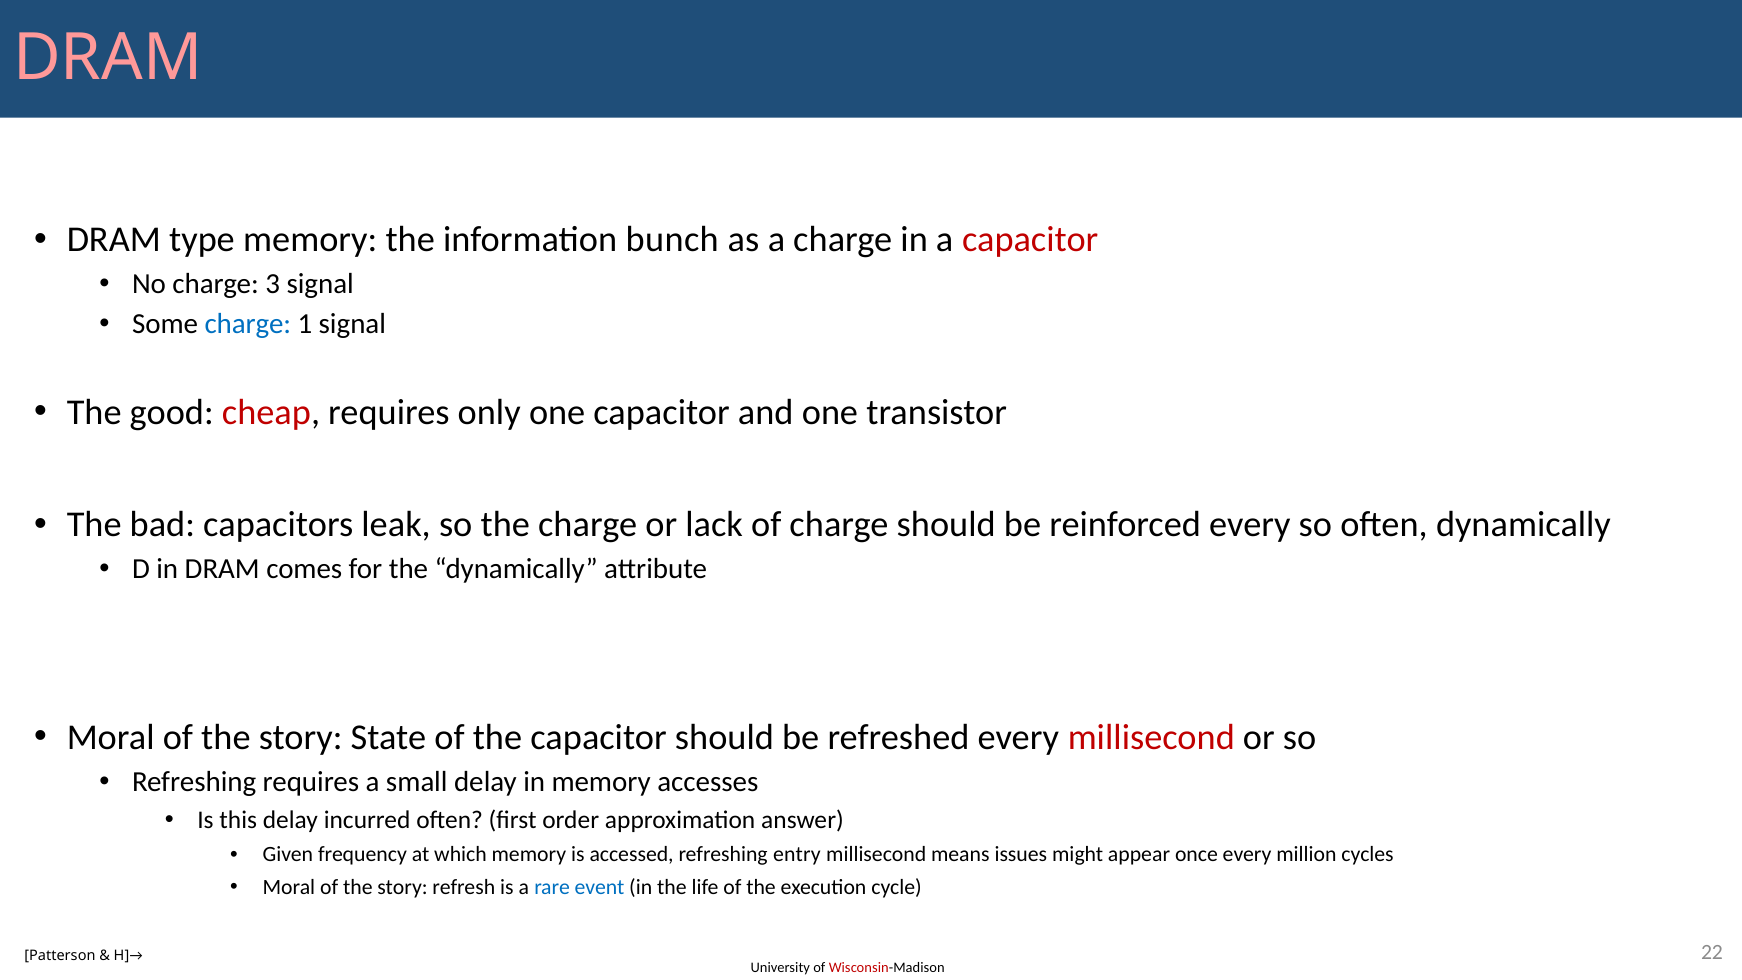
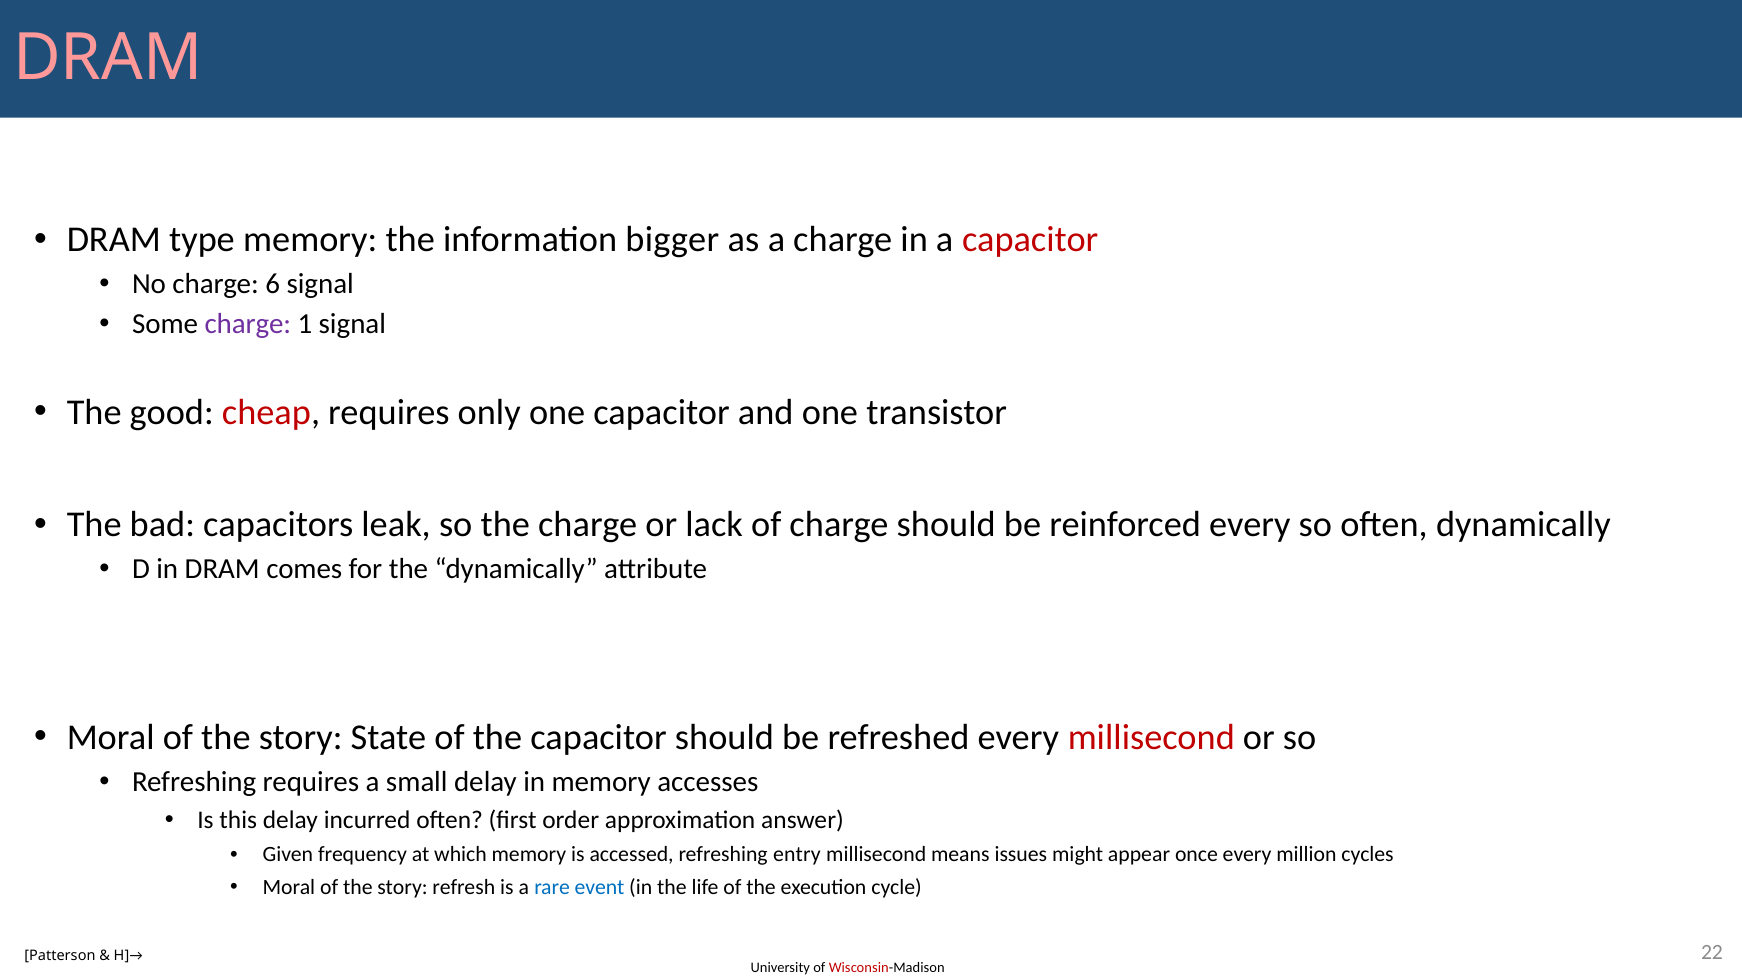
bunch: bunch -> bigger (672, 240)
3: 3 -> 6 (273, 284)
charge colour: blue -> purple (248, 324)
